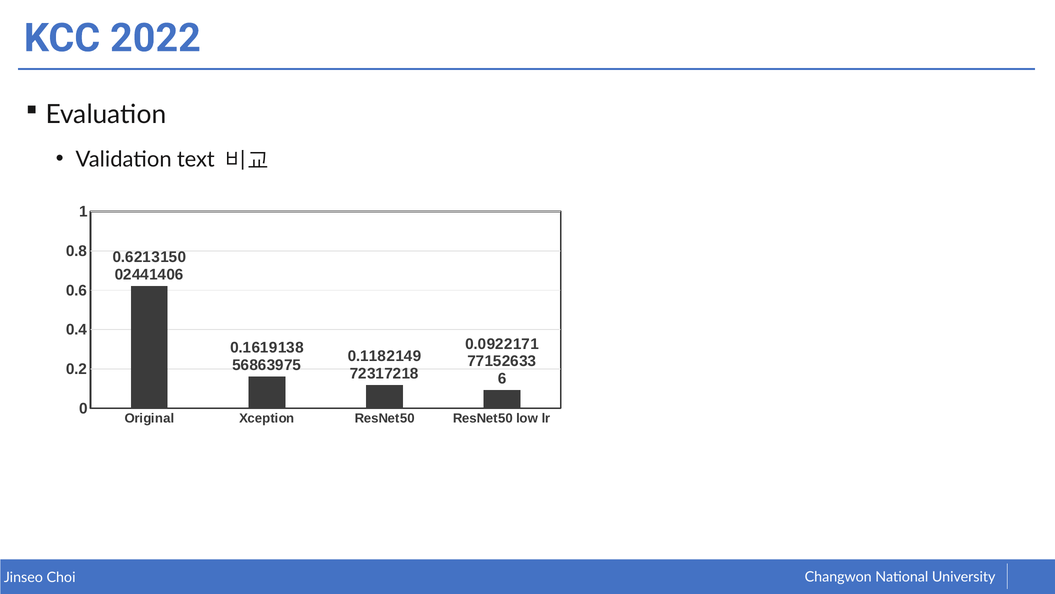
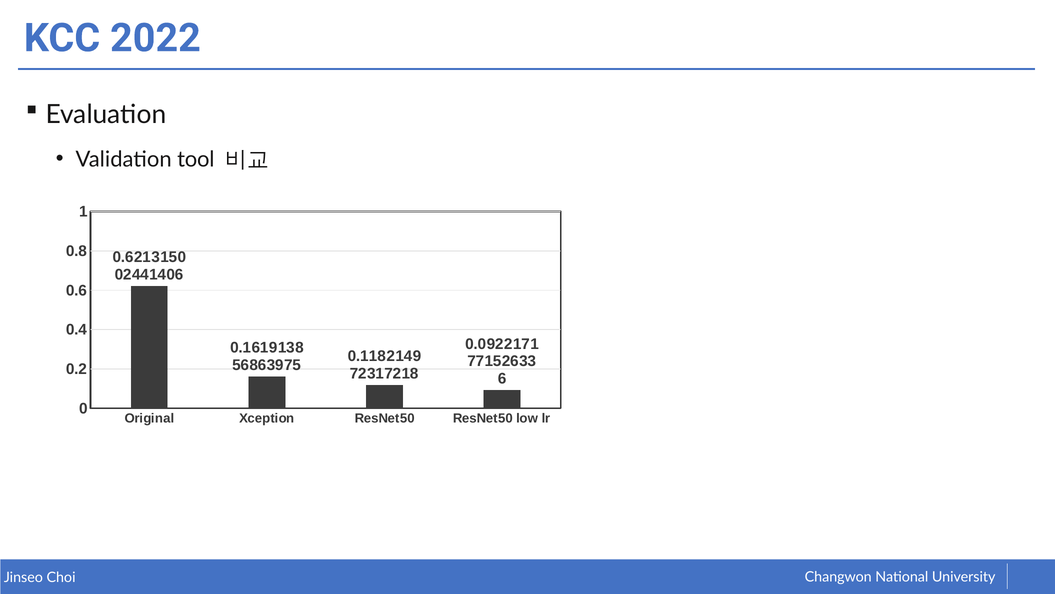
text: text -> tool (196, 159)
